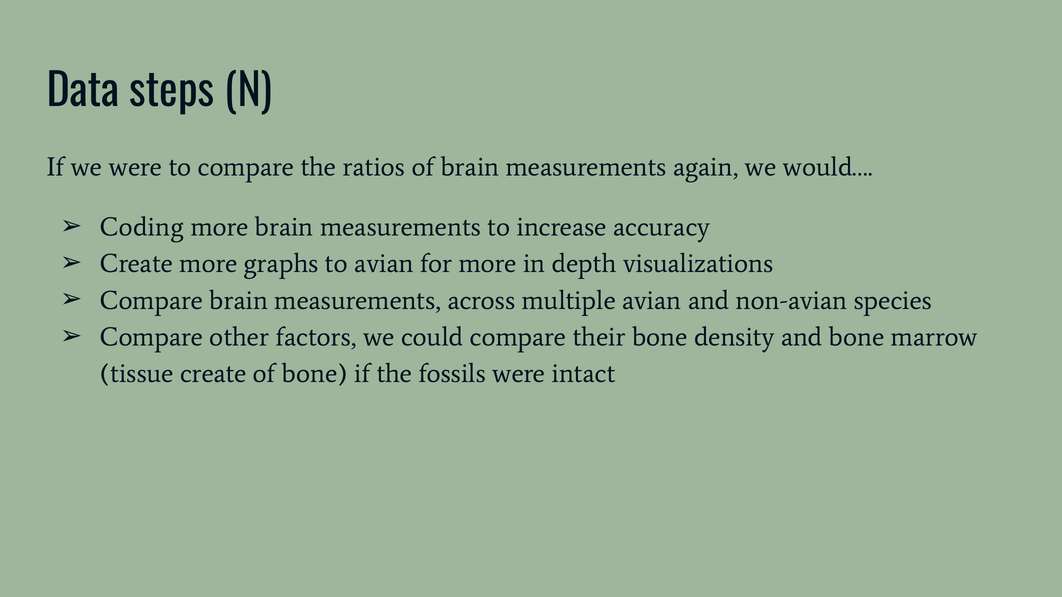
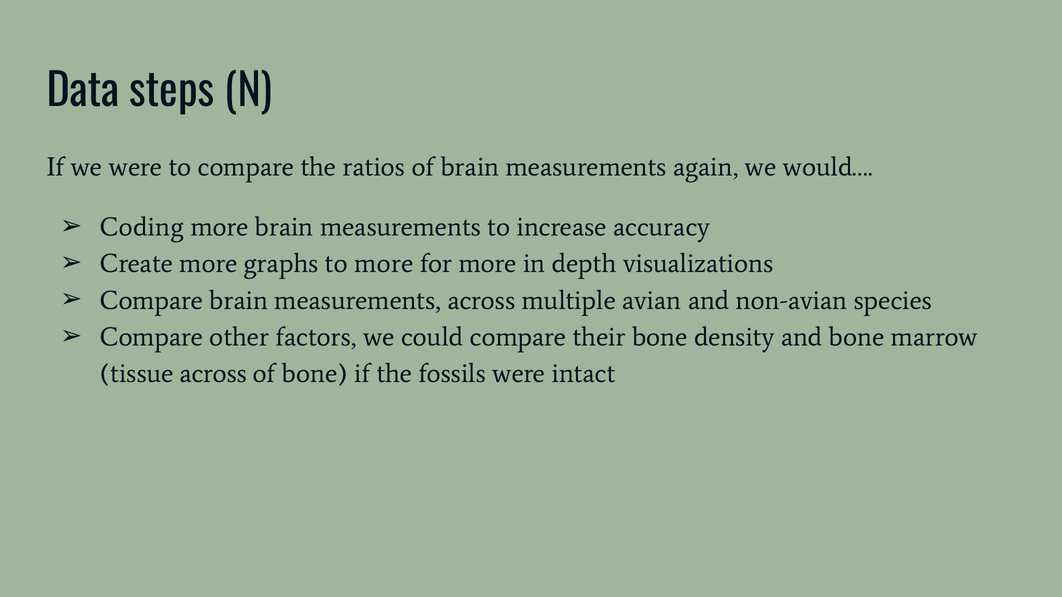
to avian: avian -> more (384, 264)
tissue create: create -> across (213, 374)
